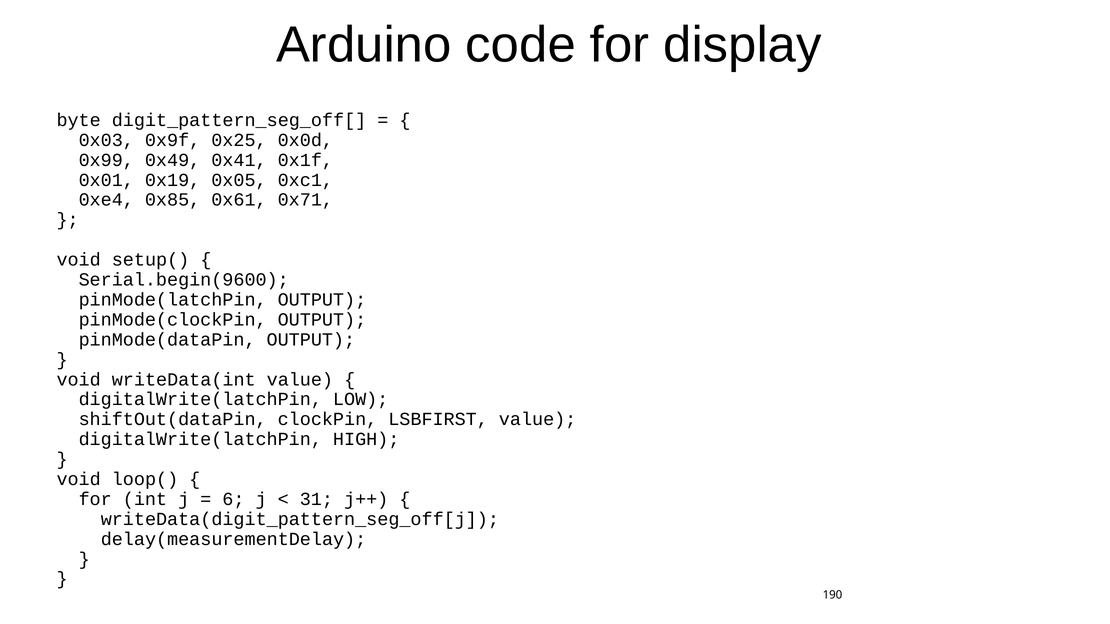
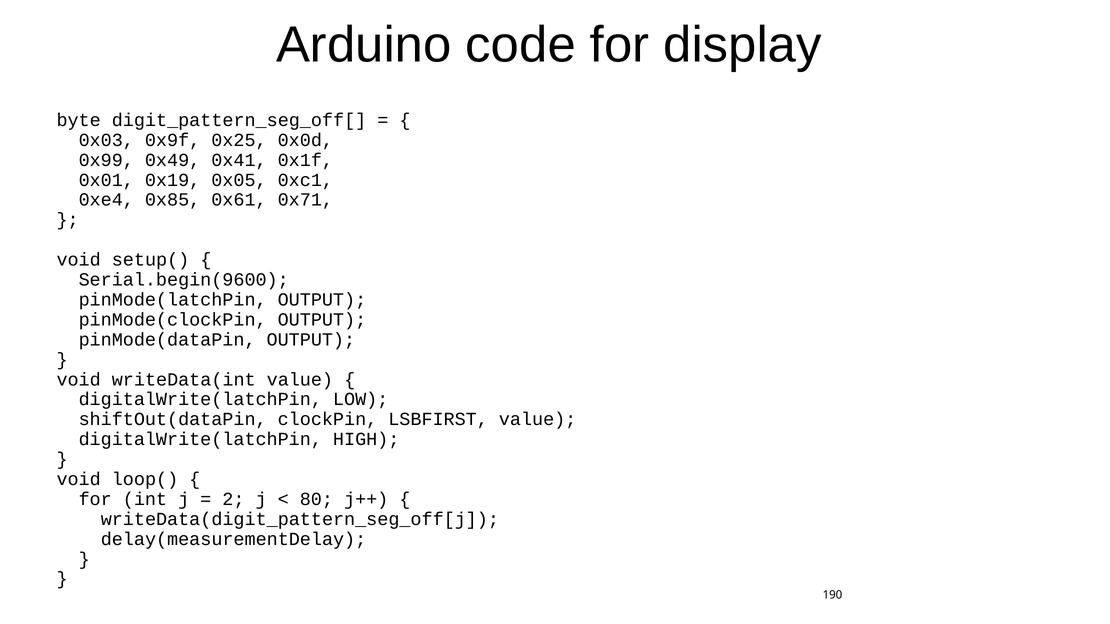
6: 6 -> 2 (233, 499)
31: 31 -> 80 (316, 499)
